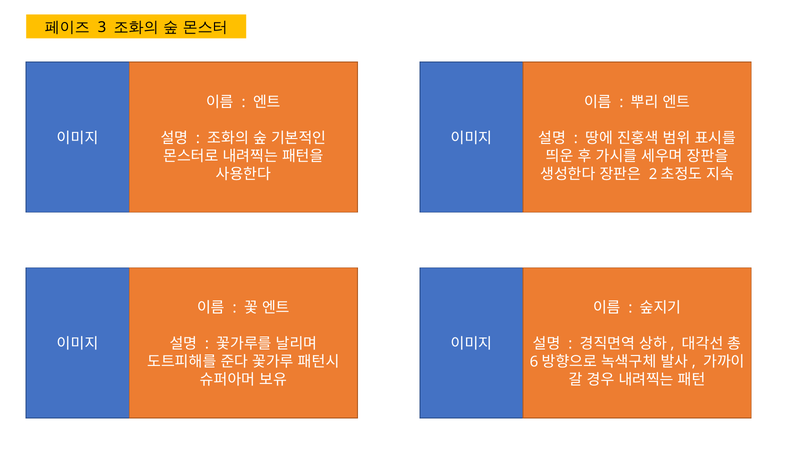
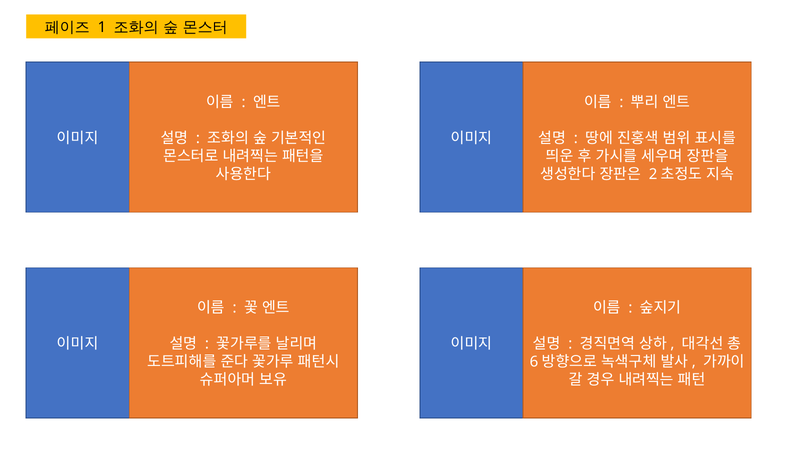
3: 3 -> 1 (102, 27)
